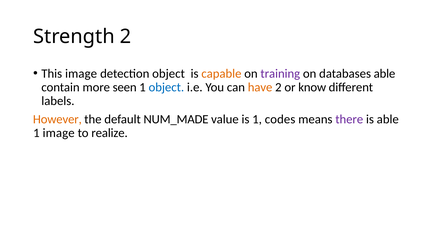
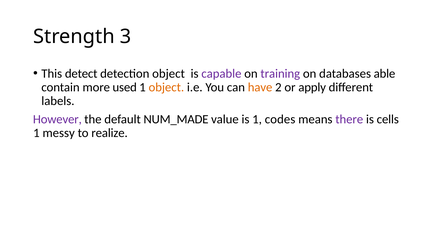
Strength 2: 2 -> 3 (126, 37)
This image: image -> detect (81, 74)
capable colour: orange -> purple (221, 74)
seen: seen -> used (125, 87)
object colour: blue -> orange (166, 87)
know: know -> apply (312, 87)
However colour: orange -> purple (57, 119)
is able: able -> cells (388, 119)
1 image: image -> messy (59, 133)
